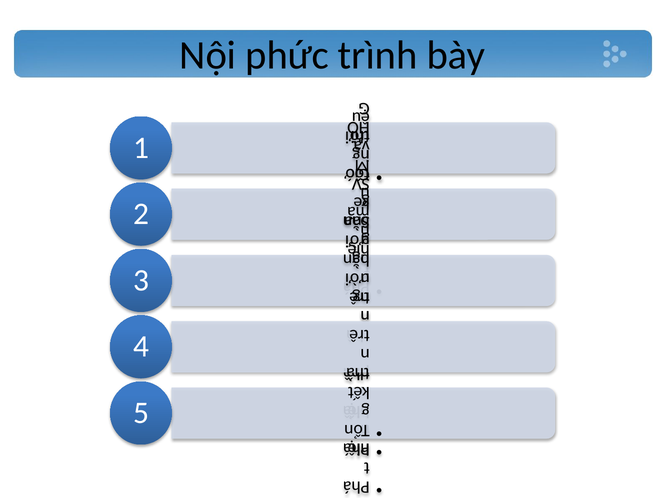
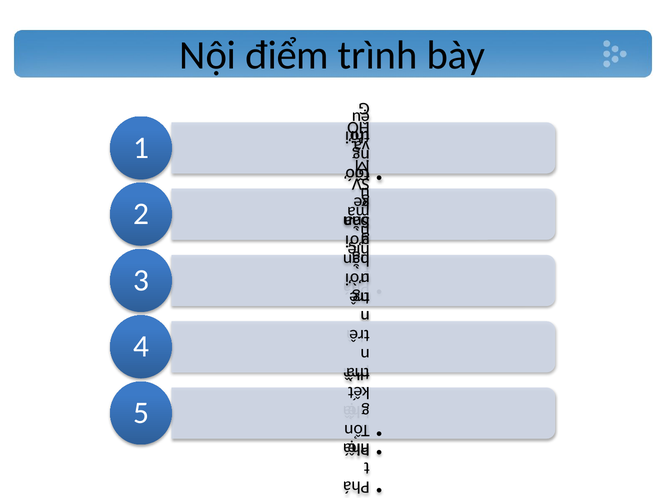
phức: phức -> điểm (287, 55)
